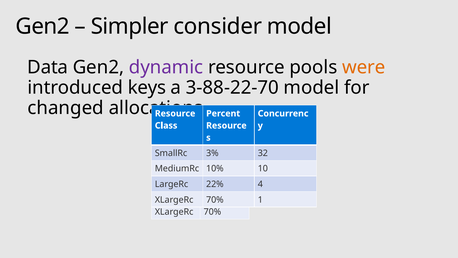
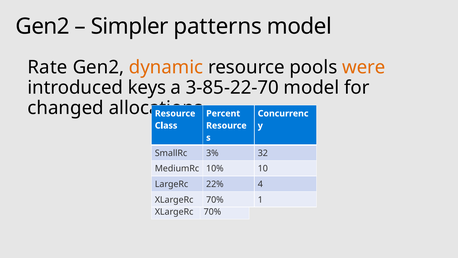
consider: consider -> patterns (218, 26)
Data: Data -> Rate (48, 67)
dynamic colour: purple -> orange (166, 67)
3-88-22-70: 3-88-22-70 -> 3-85-22-70 (232, 87)
